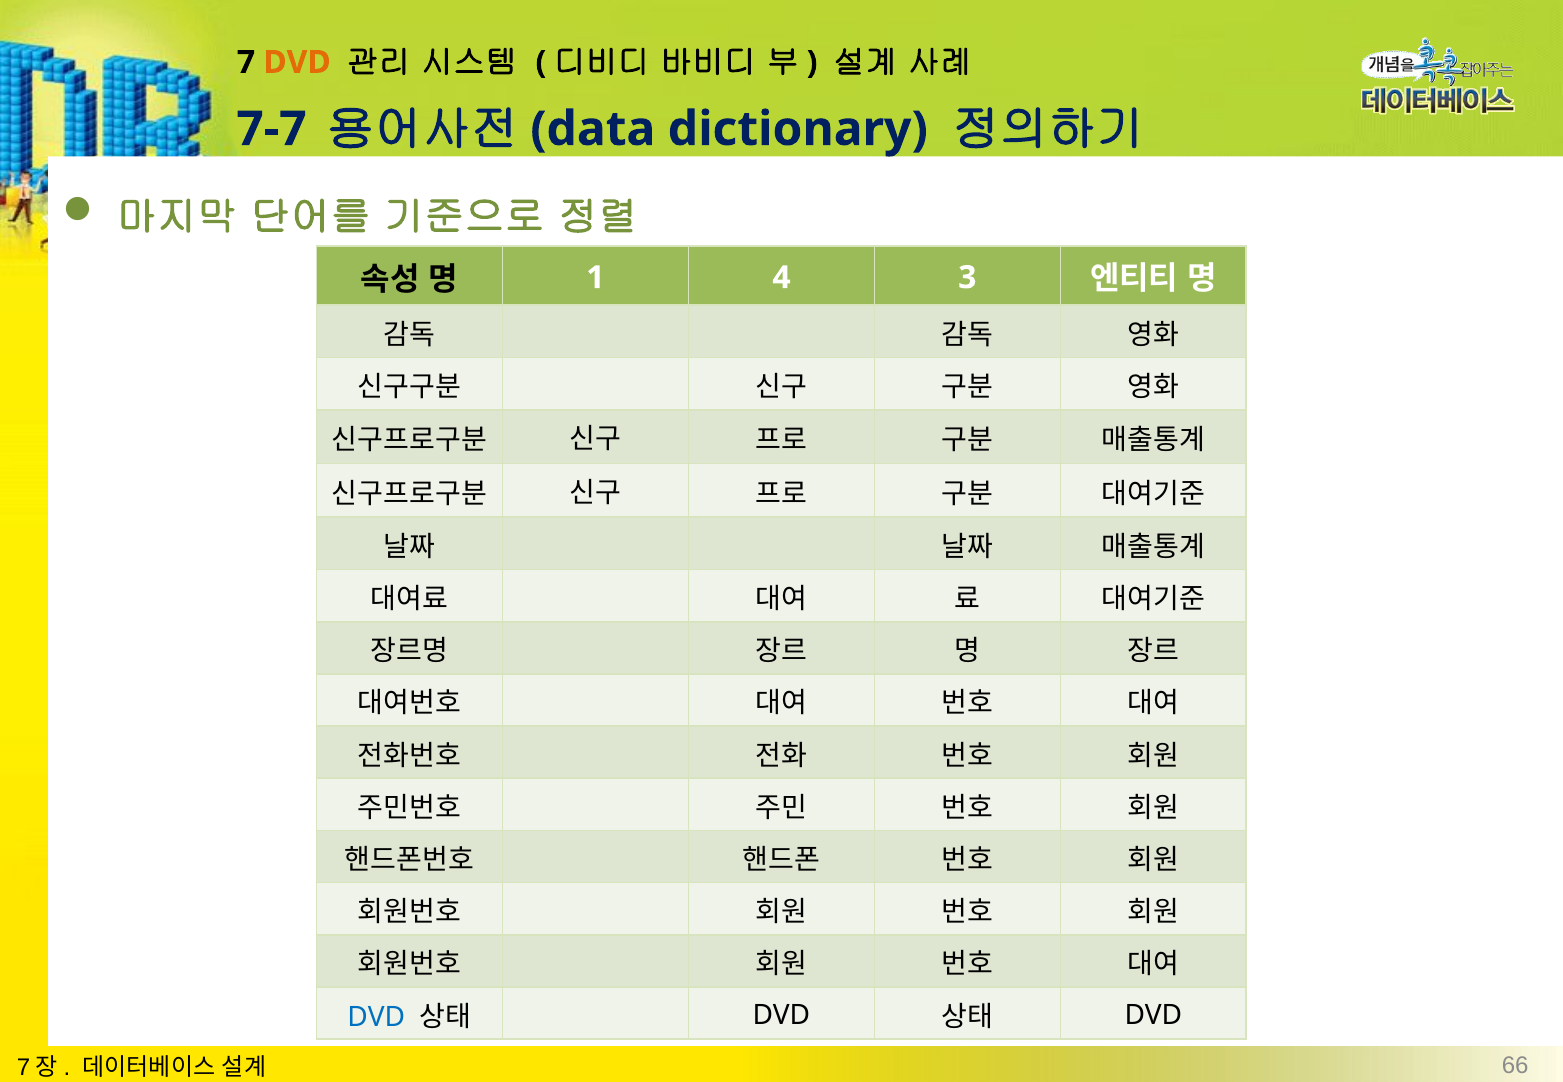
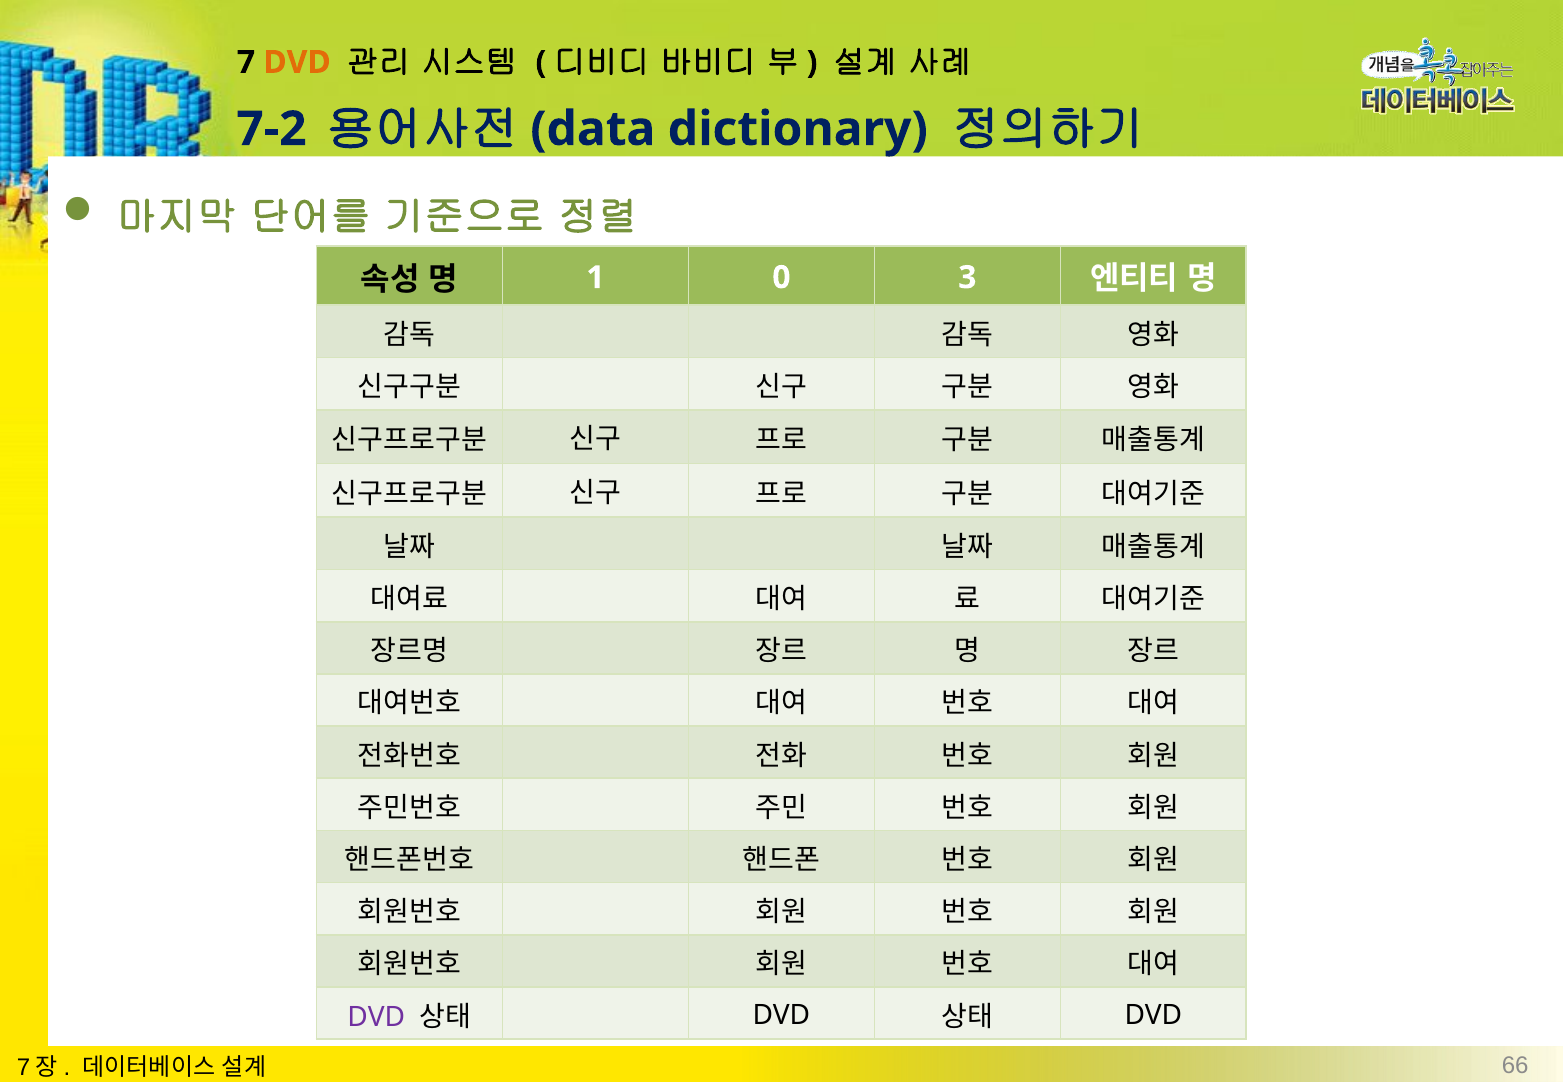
7-7: 7-7 -> 7-2 (271, 129)
4: 4 -> 0 (781, 278)
DVD colour: blue -> purple (376, 1017)
